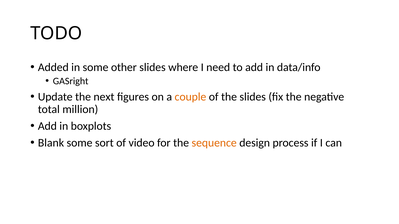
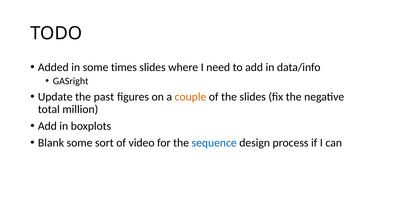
other: other -> times (124, 67)
next: next -> past (104, 97)
sequence colour: orange -> blue (214, 143)
